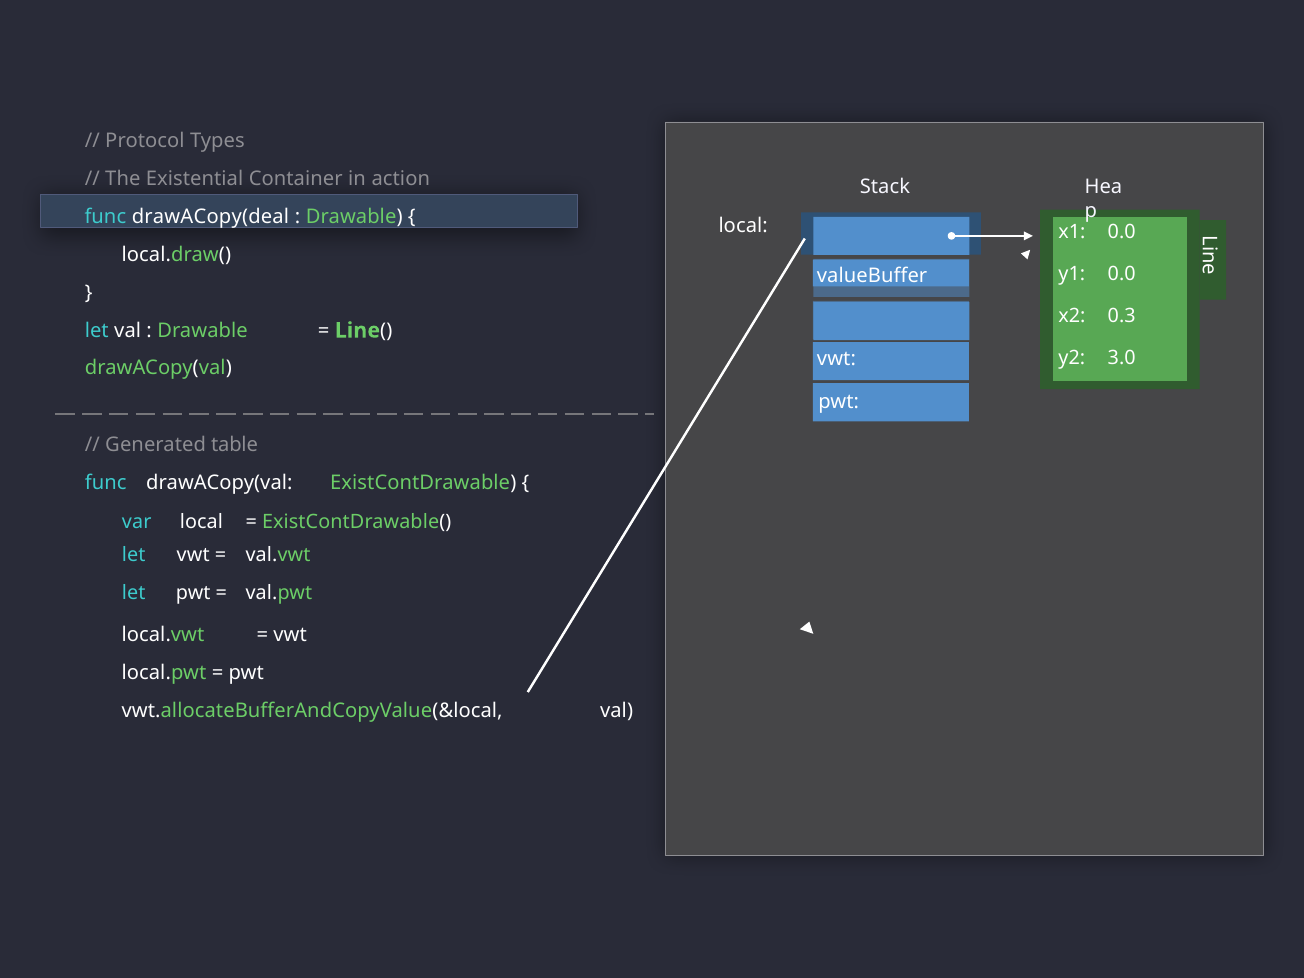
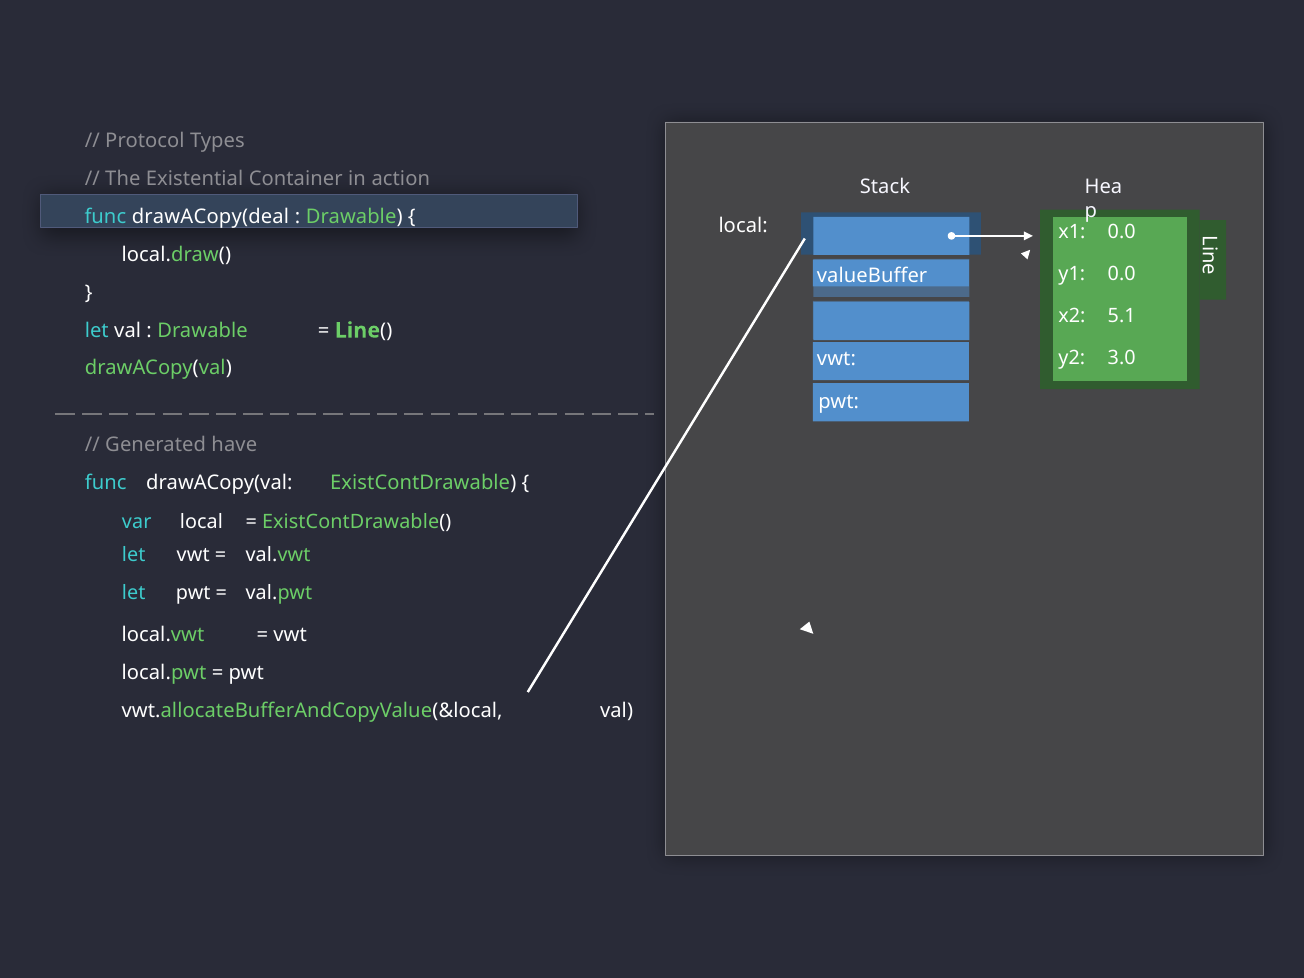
0.3: 0.3 -> 5.1 (1122, 316)
table: table -> have (234, 445)
